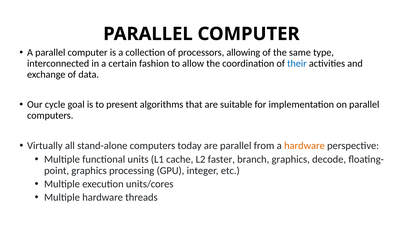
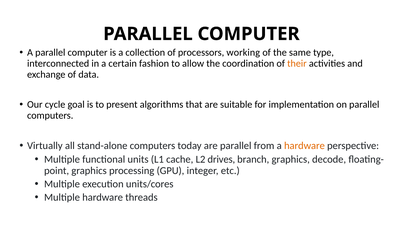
allowing: allowing -> working (243, 53)
their colour: blue -> orange (297, 63)
faster: faster -> drives (221, 159)
